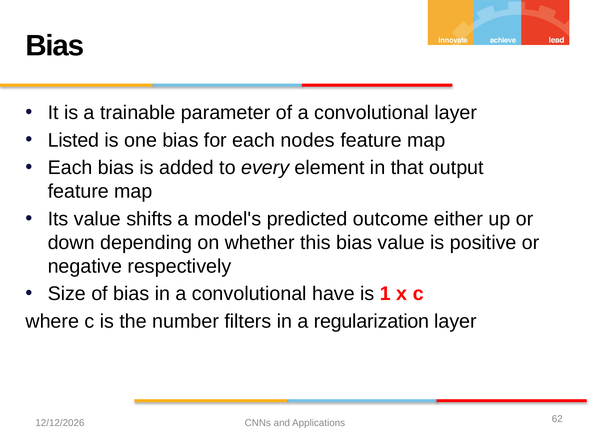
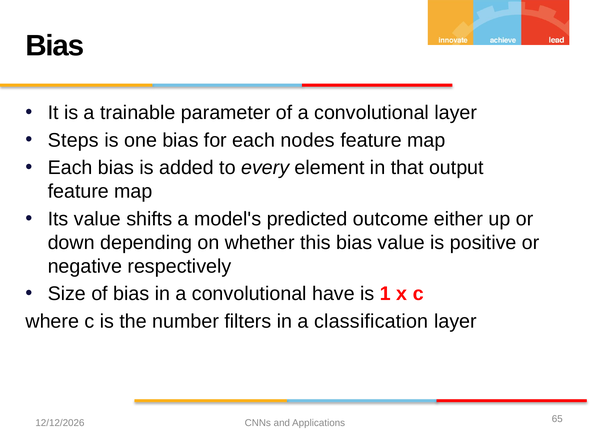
Listed: Listed -> Steps (73, 140)
regularization: regularization -> classification (371, 321)
62: 62 -> 65 (557, 419)
